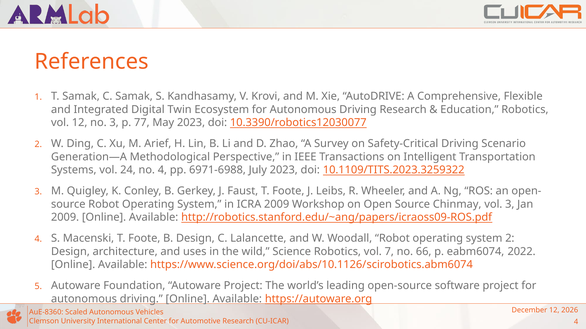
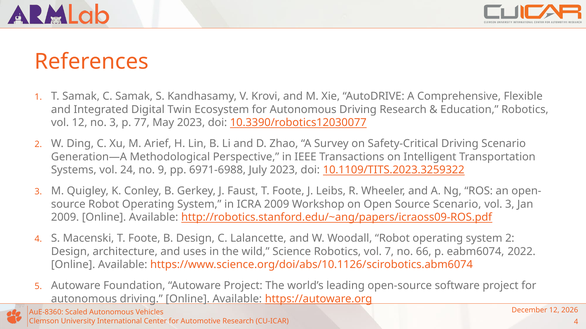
no 4: 4 -> 9 (162, 170)
Source Chinmay: Chinmay -> Scenario (457, 205)
